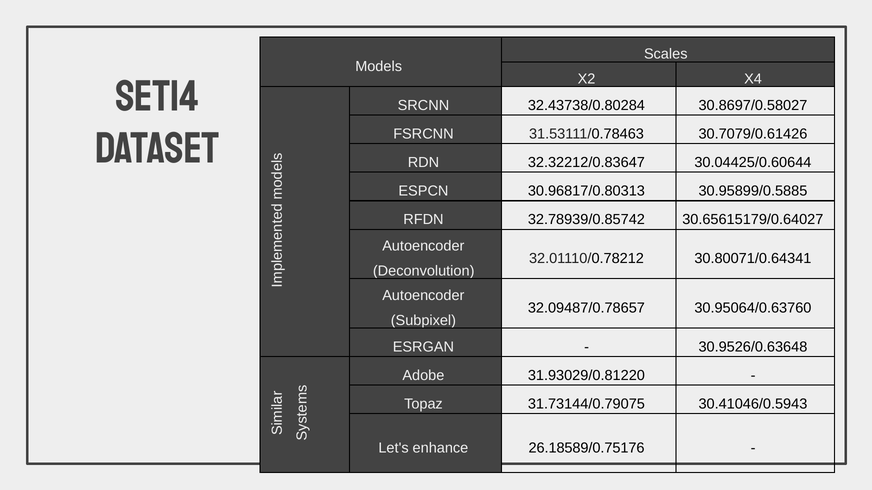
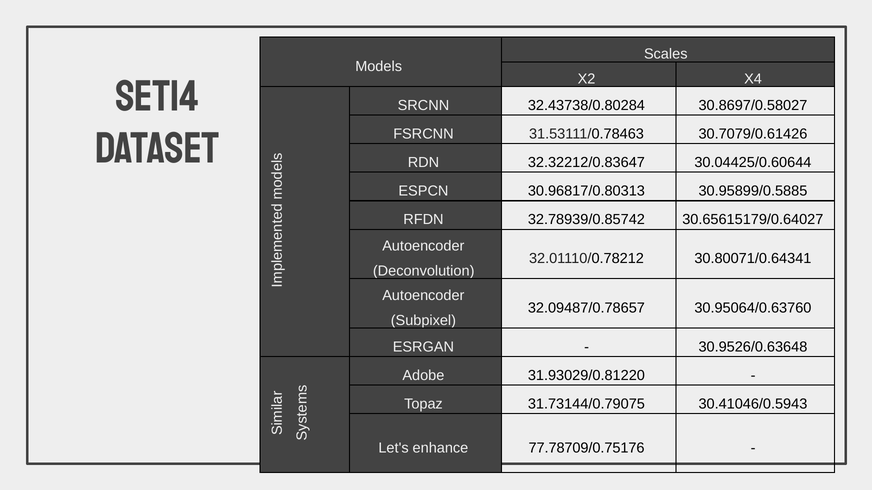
26.18589/0.75176: 26.18589/0.75176 -> 77.78709/0.75176 (587, 448)
